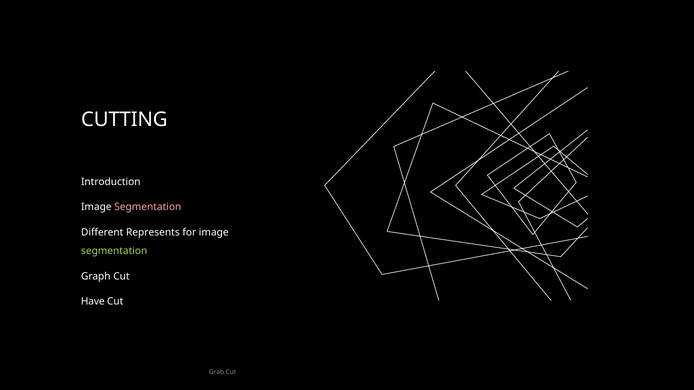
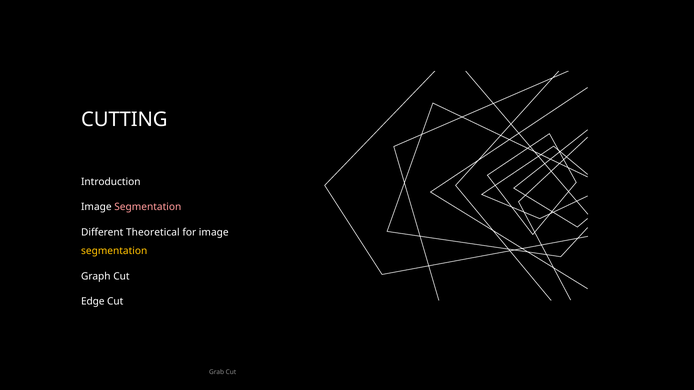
Represents: Represents -> Theoretical (153, 233)
segmentation colour: light green -> yellow (114, 251)
Have: Have -> Edge (93, 302)
